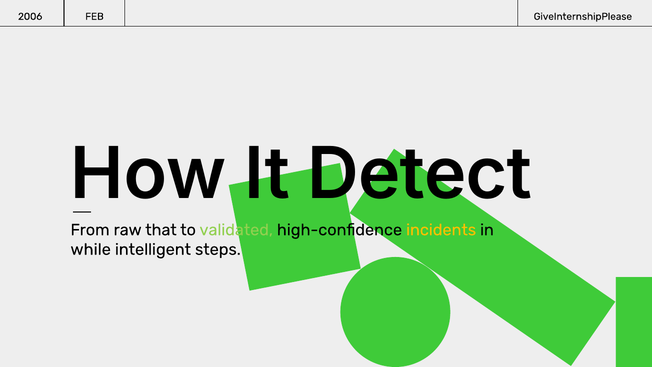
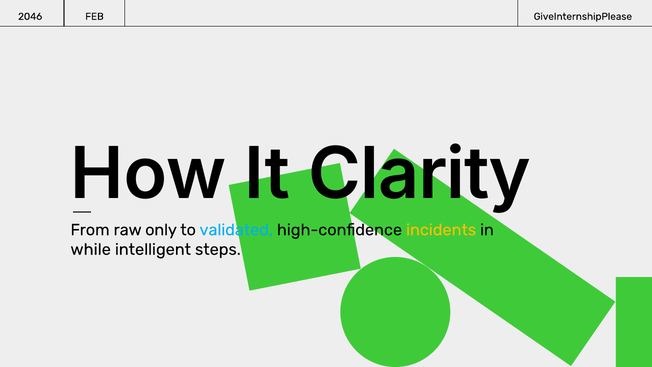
2006: 2006 -> 2046 (30, 17)
Detect: Detect -> Clarity (419, 174)
that: that -> only (161, 230)
validated colour: light green -> light blue (236, 230)
